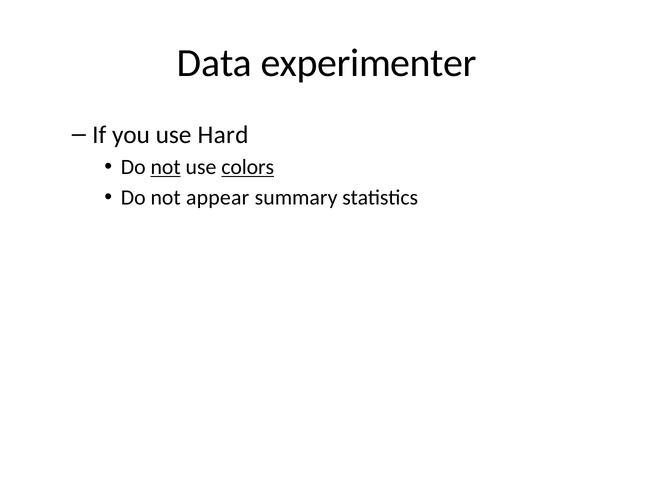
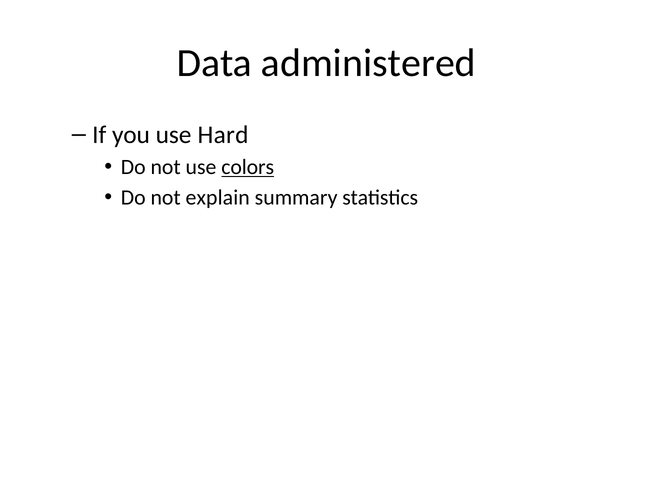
experimenter: experimenter -> administered (368, 63)
not underline: present -> none (166, 167)
appear: appear -> explain (218, 197)
